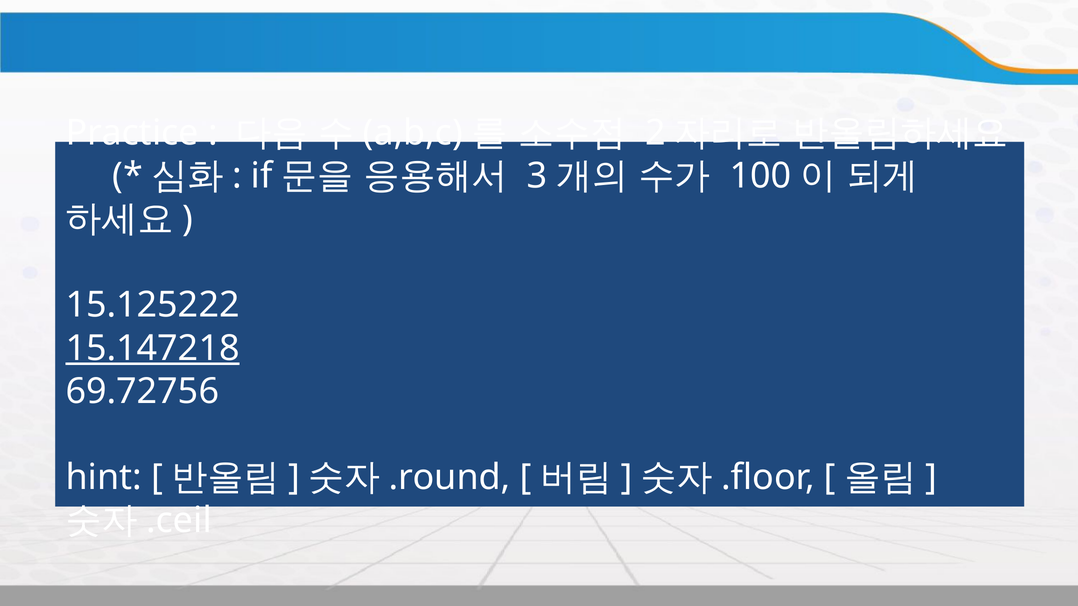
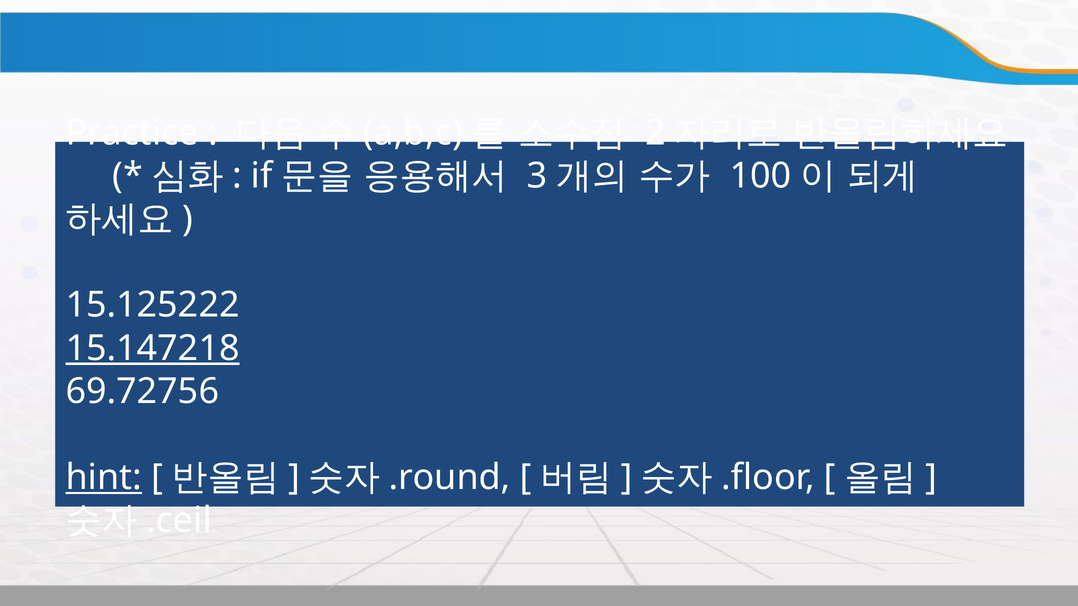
hint underline: none -> present (104, 478)
